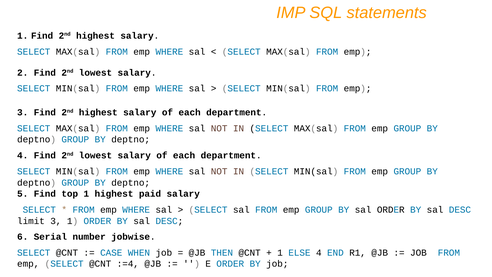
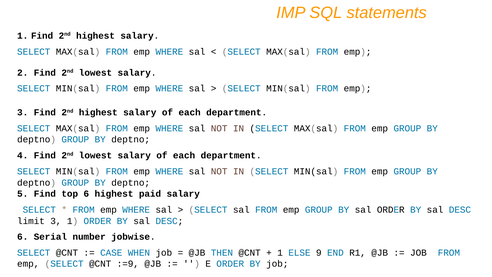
top 1: 1 -> 6 (86, 194)
ELSE 4: 4 -> 9 (319, 252)
:=4: :=4 -> :=9 (128, 263)
